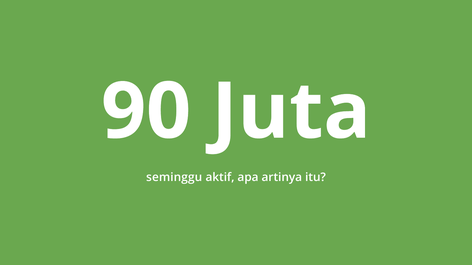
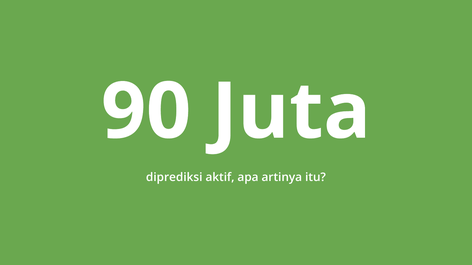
seminggu: seminggu -> diprediksi (174, 177)
